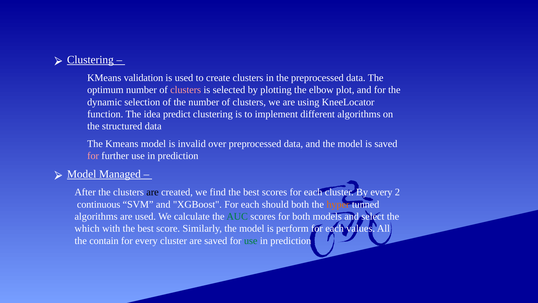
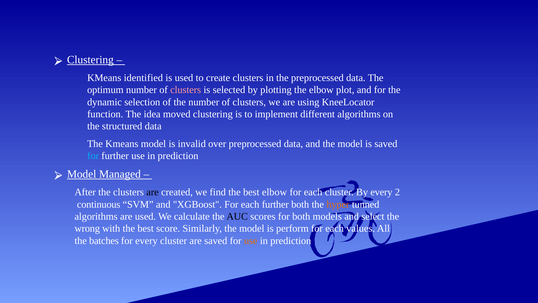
validation: validation -> identified (143, 78)
predict: predict -> moved (177, 114)
for colour: pink -> light blue (93, 156)
best scores: scores -> elbow (274, 192)
each should: should -> further (275, 204)
AUC colour: green -> black (237, 216)
which: which -> wrong (87, 228)
contain: contain -> batches (104, 240)
use colour: green -> orange (251, 240)
